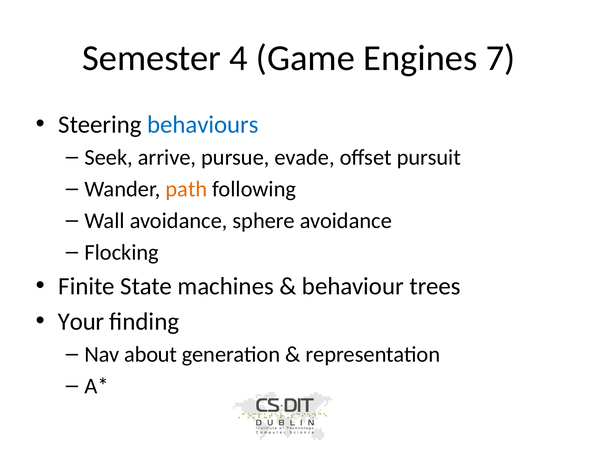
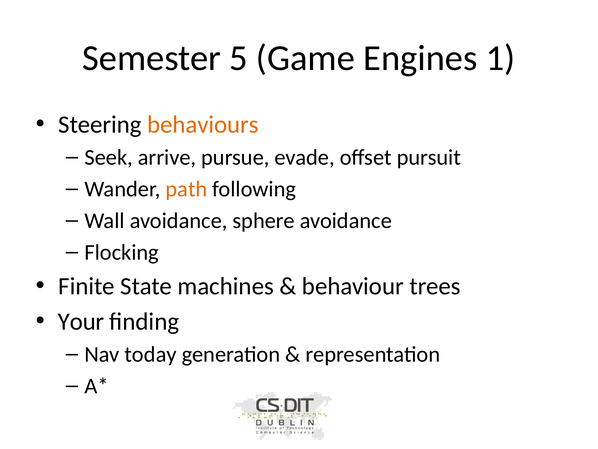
4: 4 -> 5 (238, 58)
7: 7 -> 1 (500, 58)
behaviours colour: blue -> orange (203, 124)
about: about -> today (151, 354)
